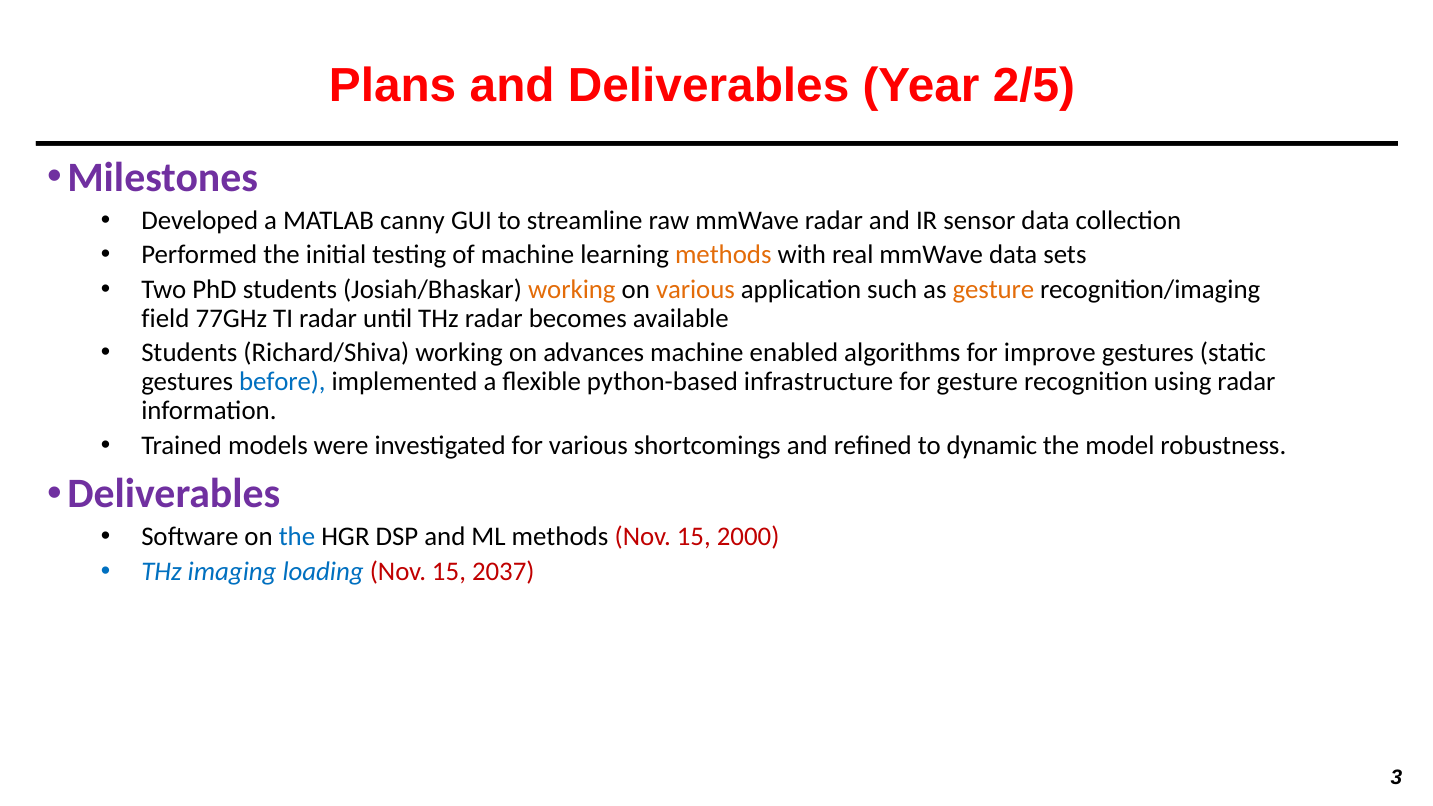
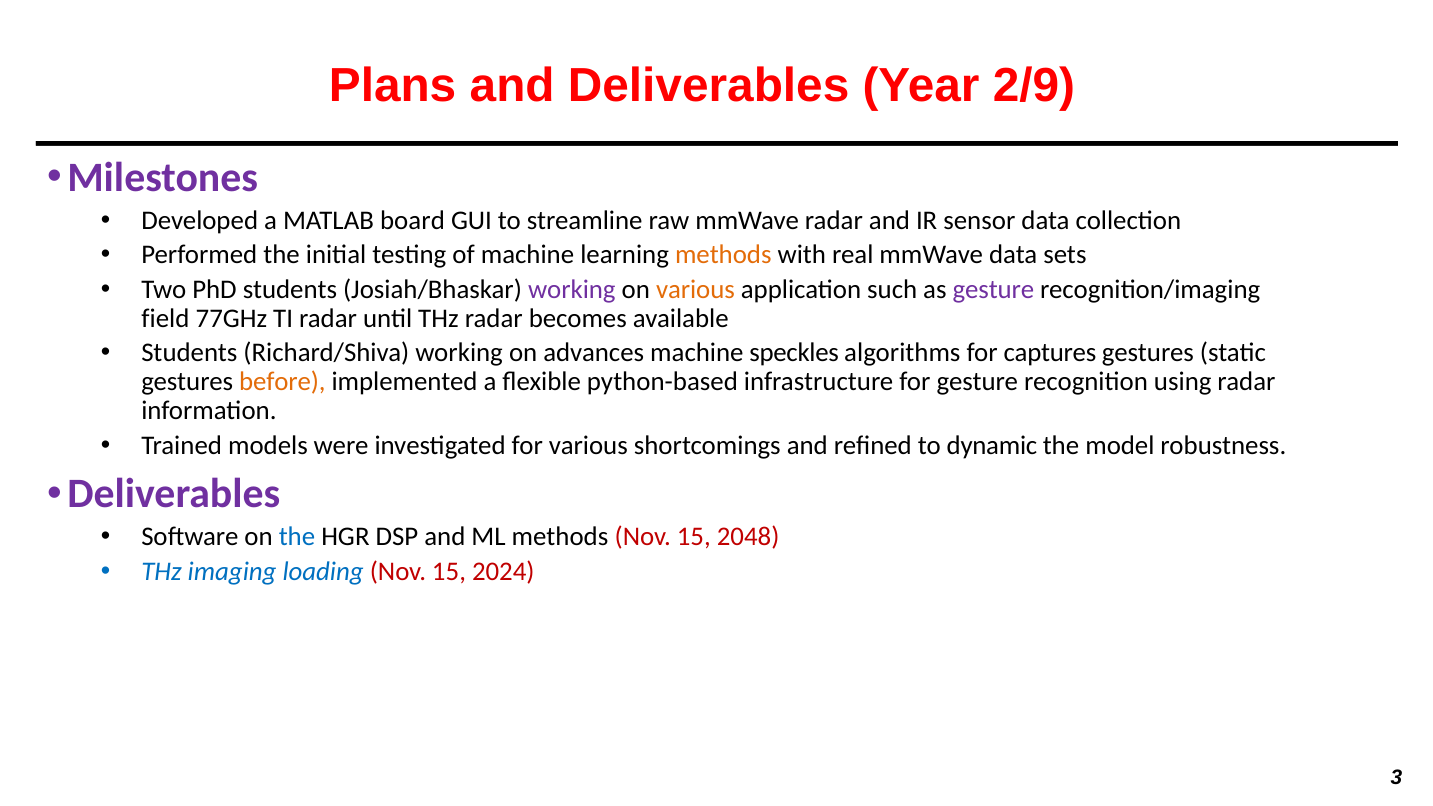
2/5: 2/5 -> 2/9 (1034, 86)
canny: canny -> board (412, 220)
working colour: orange -> purple (572, 289)
gesture colour: orange -> purple (993, 289)
enabled: enabled -> speckles (794, 353)
improve: improve -> captures (1050, 353)
before colour: blue -> orange (282, 382)
2000: 2000 -> 2048 (748, 537)
2037: 2037 -> 2024 (503, 571)
